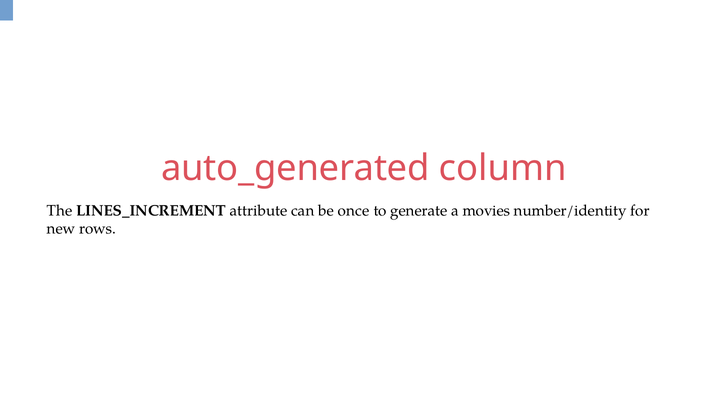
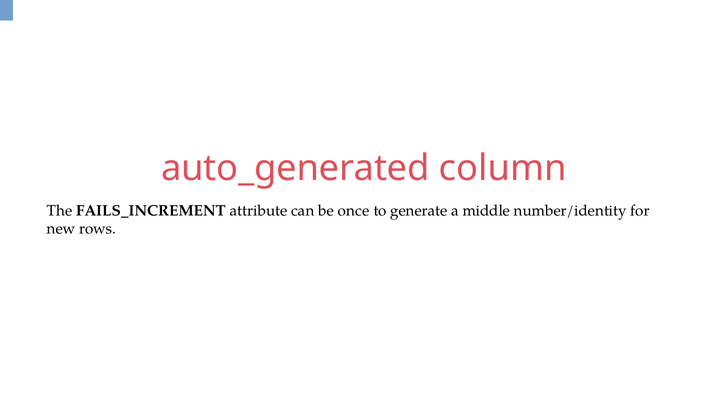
LINES_INCREMENT: LINES_INCREMENT -> FAILS_INCREMENT (151, 210)
movies: movies -> middle (486, 210)
